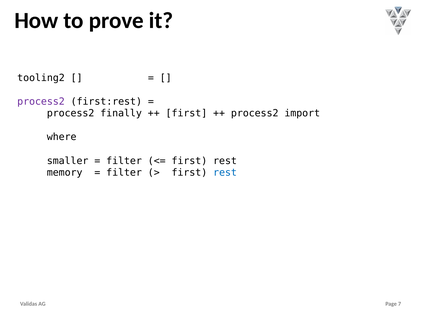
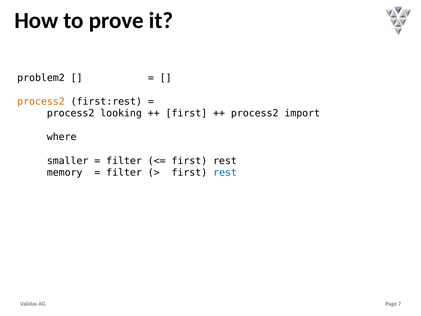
tooling2: tooling2 -> problem2 (41, 78)
process2 colour: purple -> orange (41, 101)
finally: finally -> looking (121, 113)
